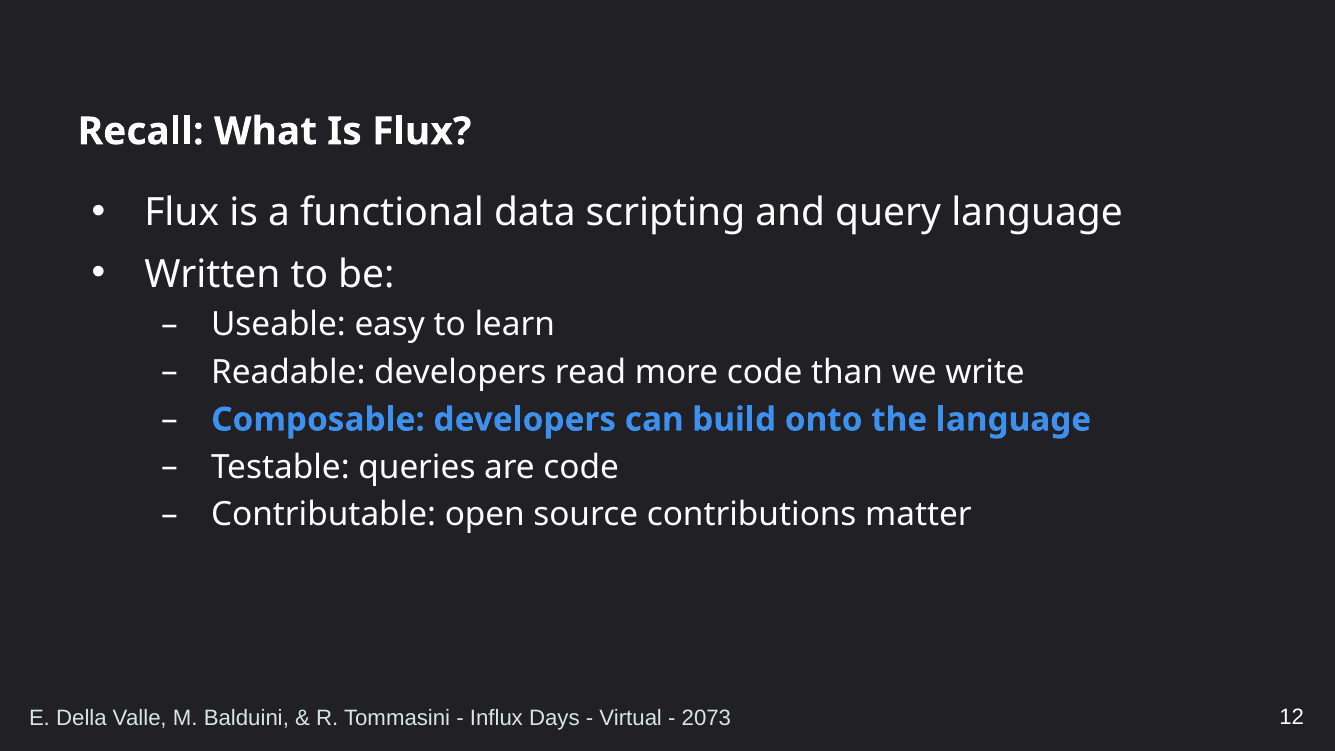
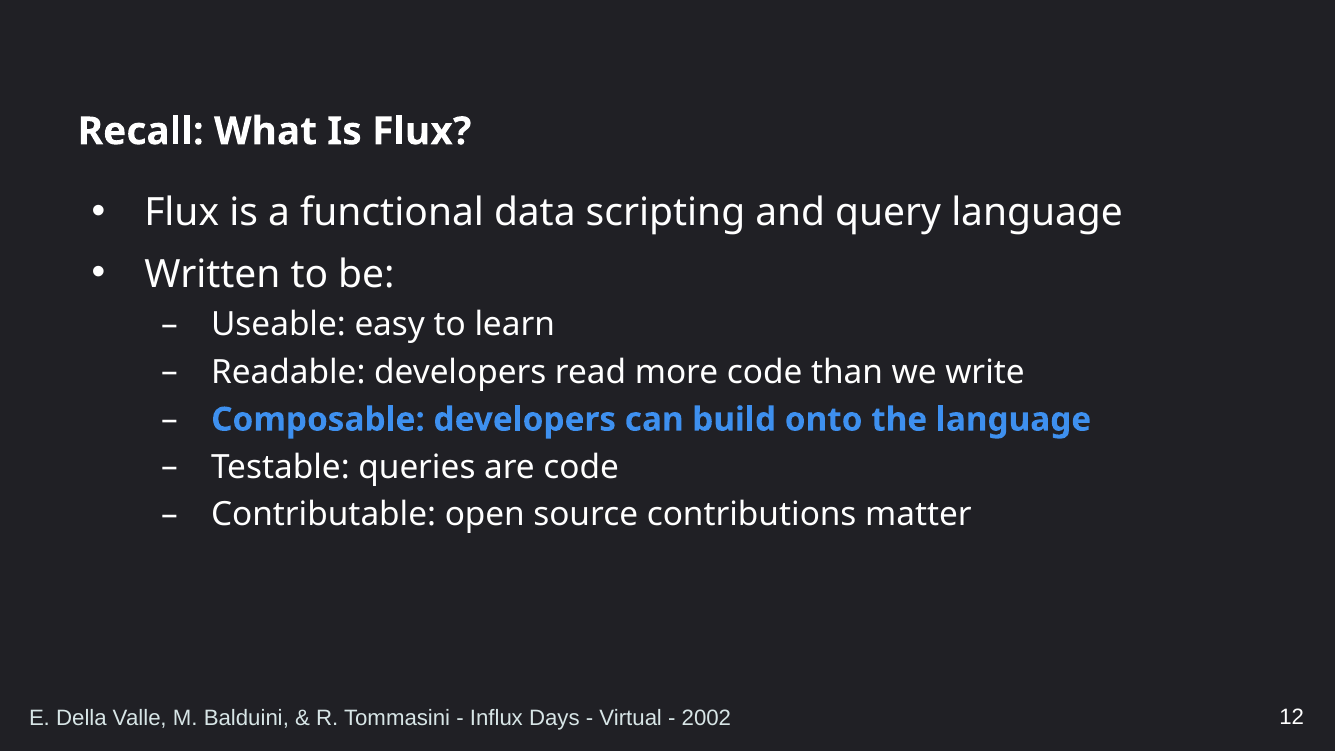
2073: 2073 -> 2002 (706, 718)
